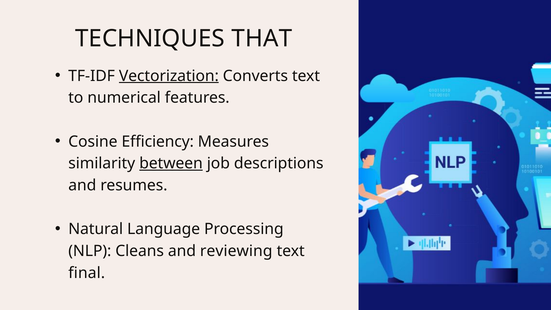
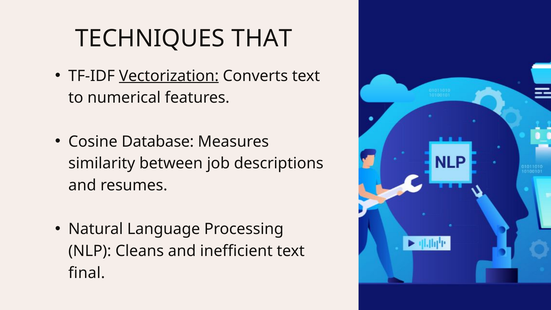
Efficiency: Efficiency -> Database (158, 142)
between underline: present -> none (171, 163)
reviewing: reviewing -> inefficient (236, 251)
